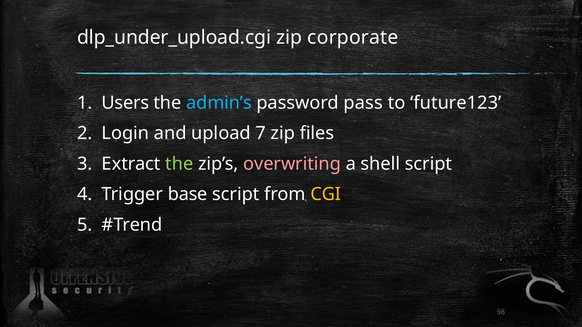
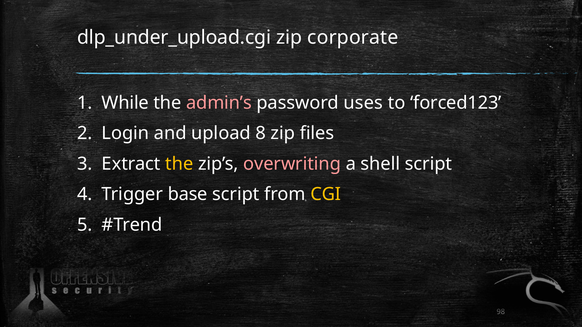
Users: Users -> While (125, 103)
admin’s colour: light blue -> pink (219, 103)
pass: pass -> uses (363, 103)
future123: future123 -> forced123 (456, 103)
7: 7 -> 8 (261, 133)
the colour: light green -> yellow (179, 164)
